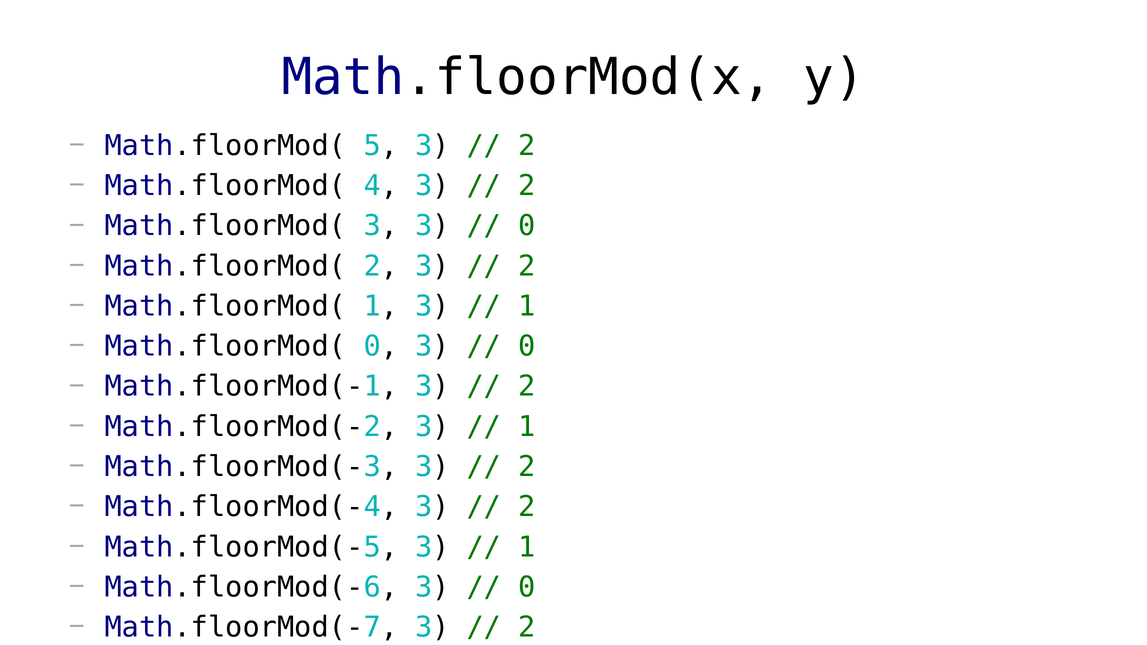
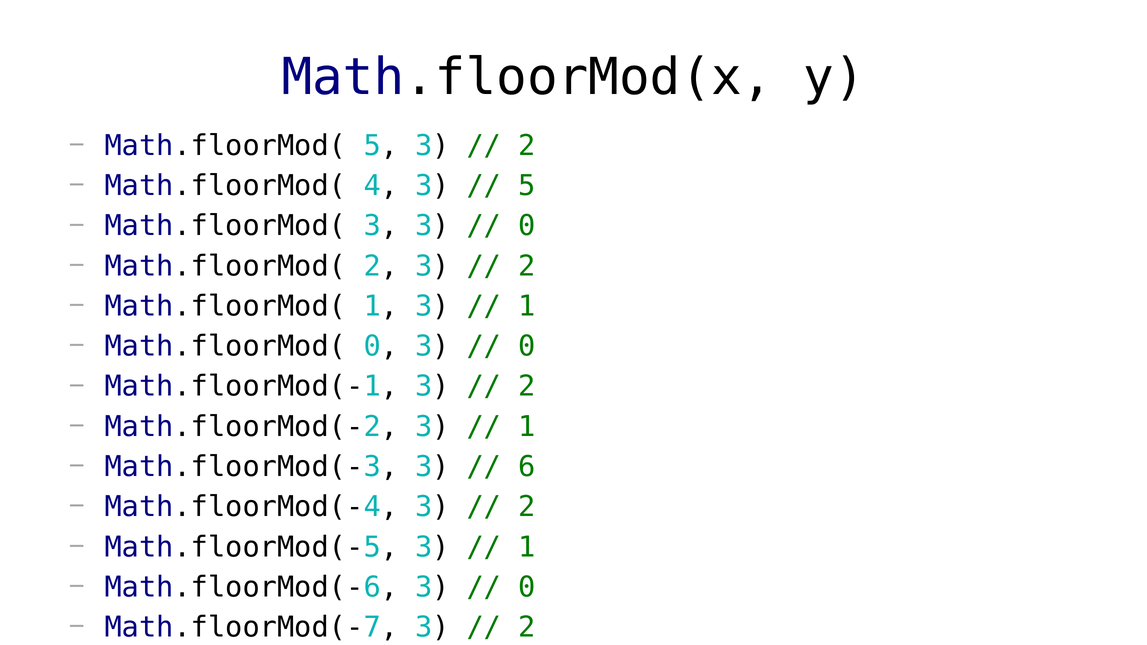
2: 2 -> 5 (527, 186)
2: 2 -> 6 (527, 467)
